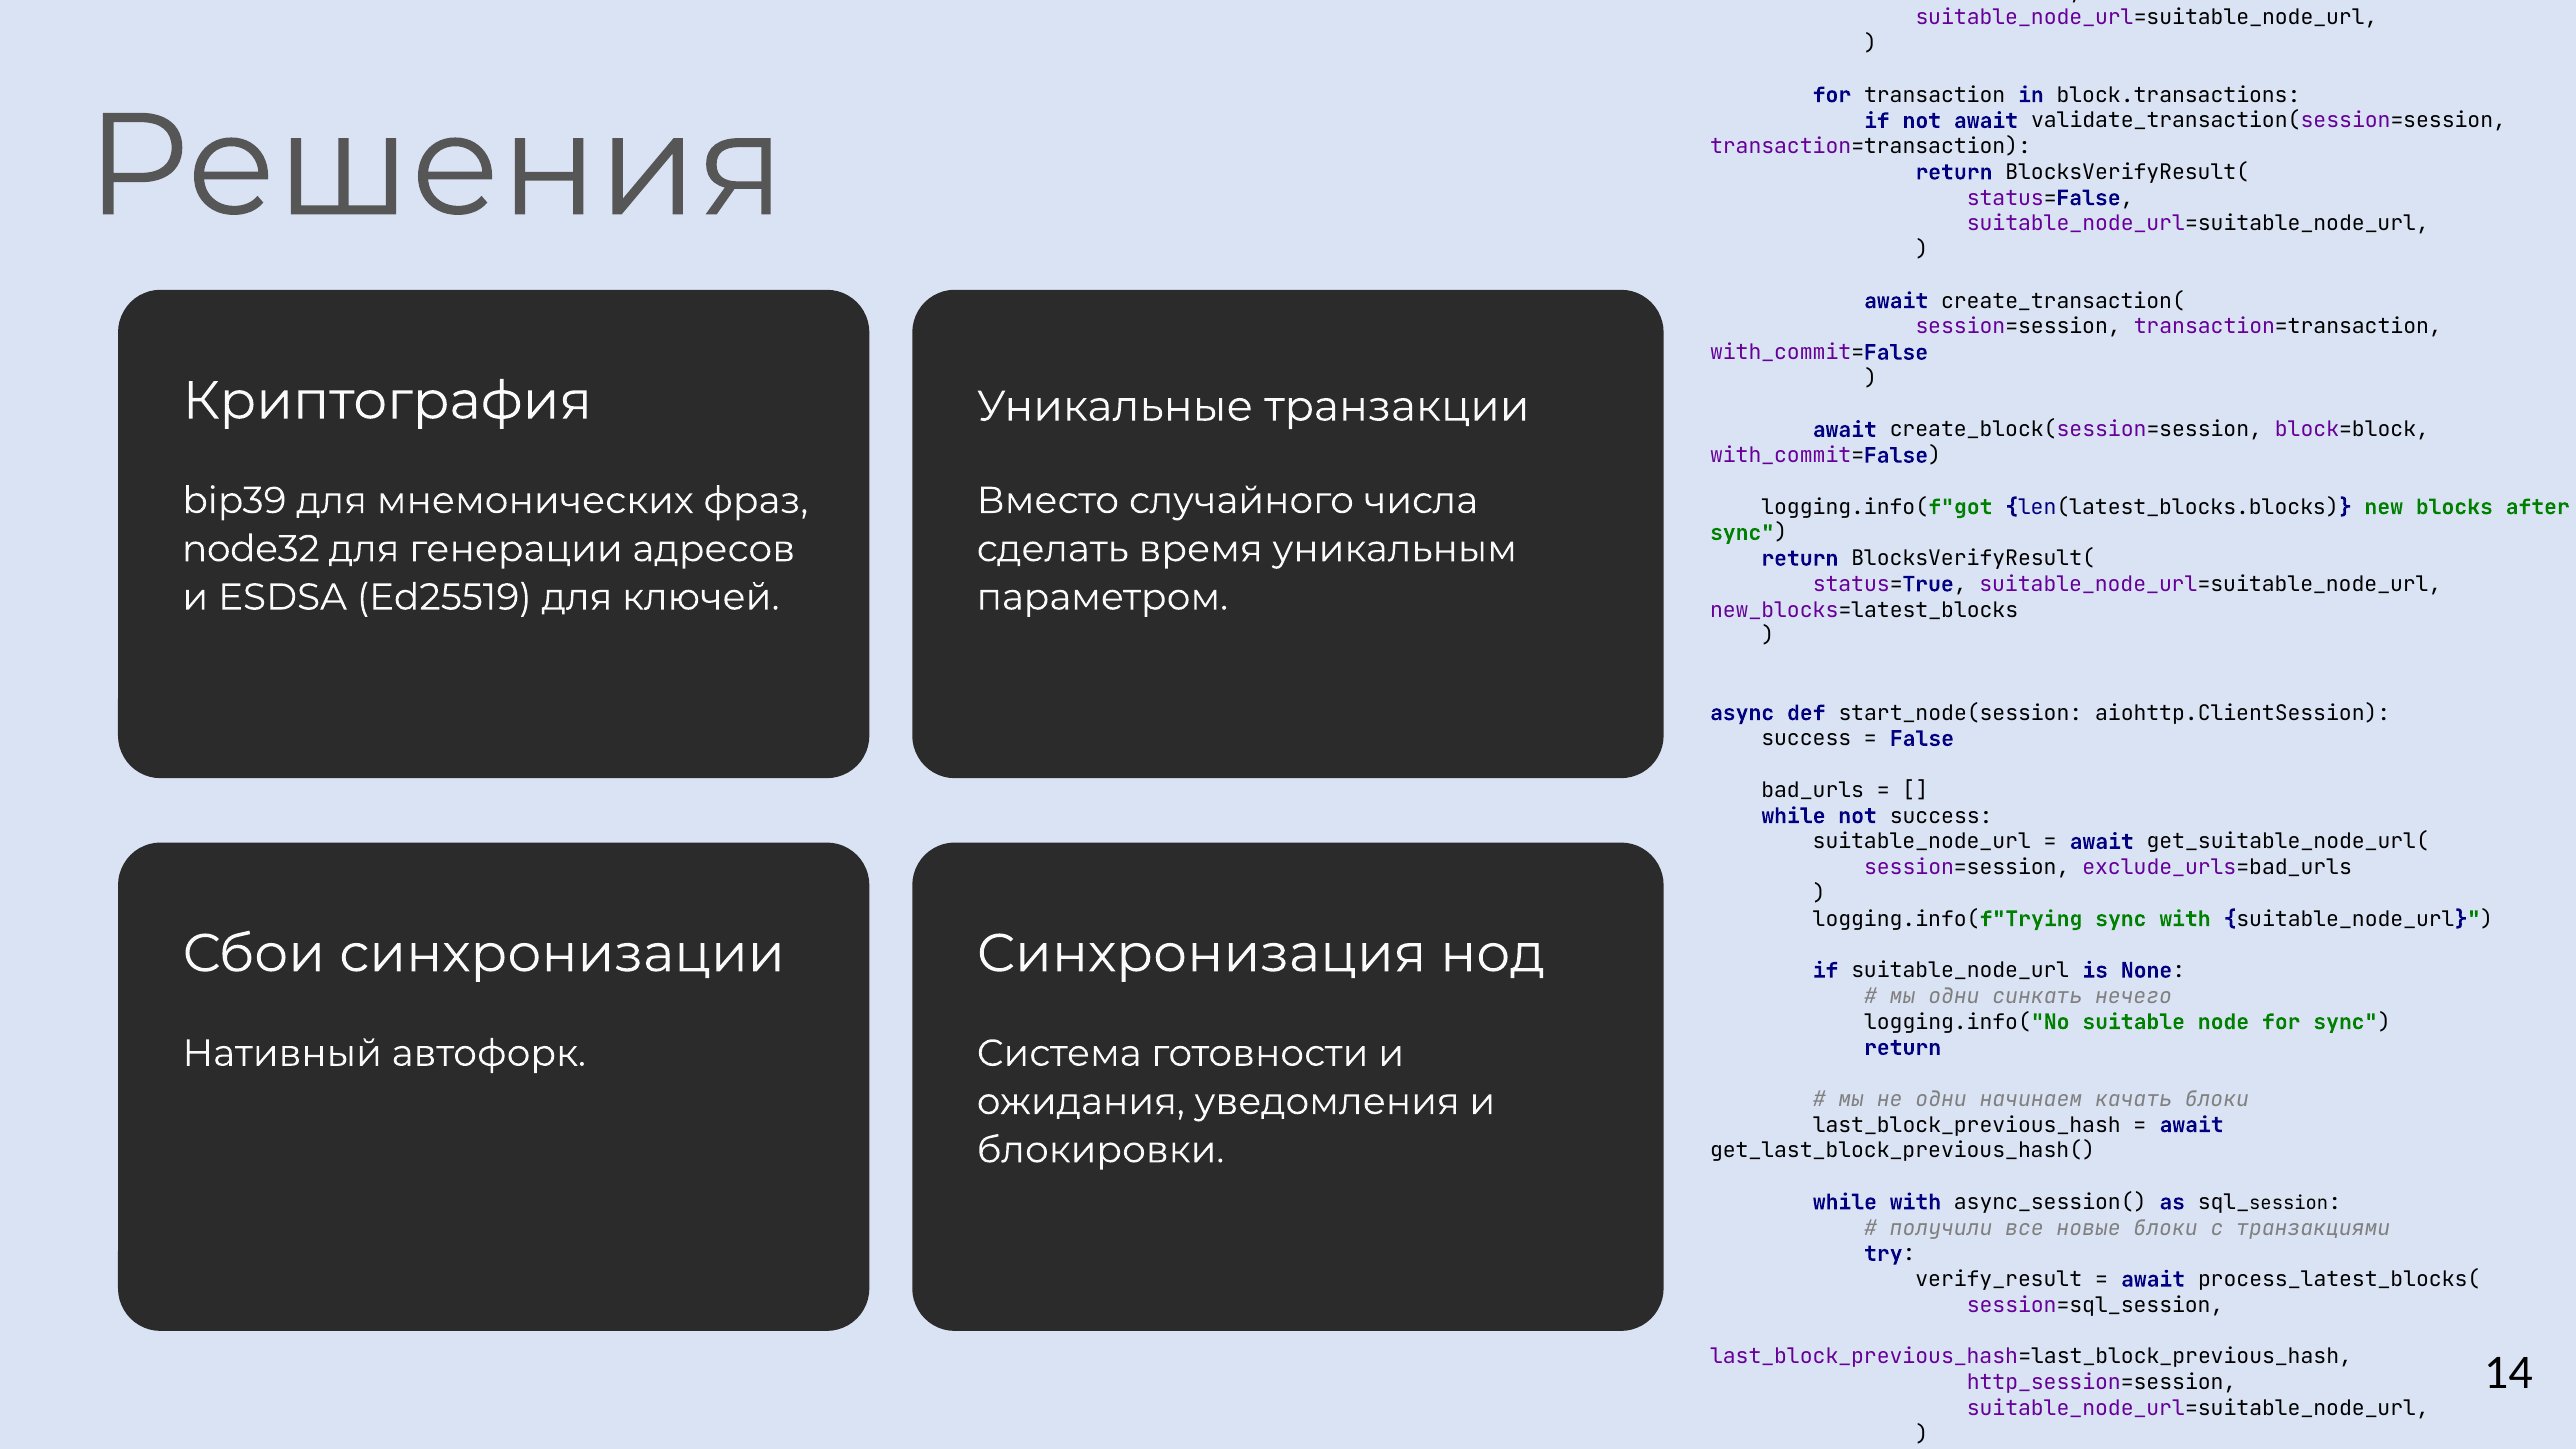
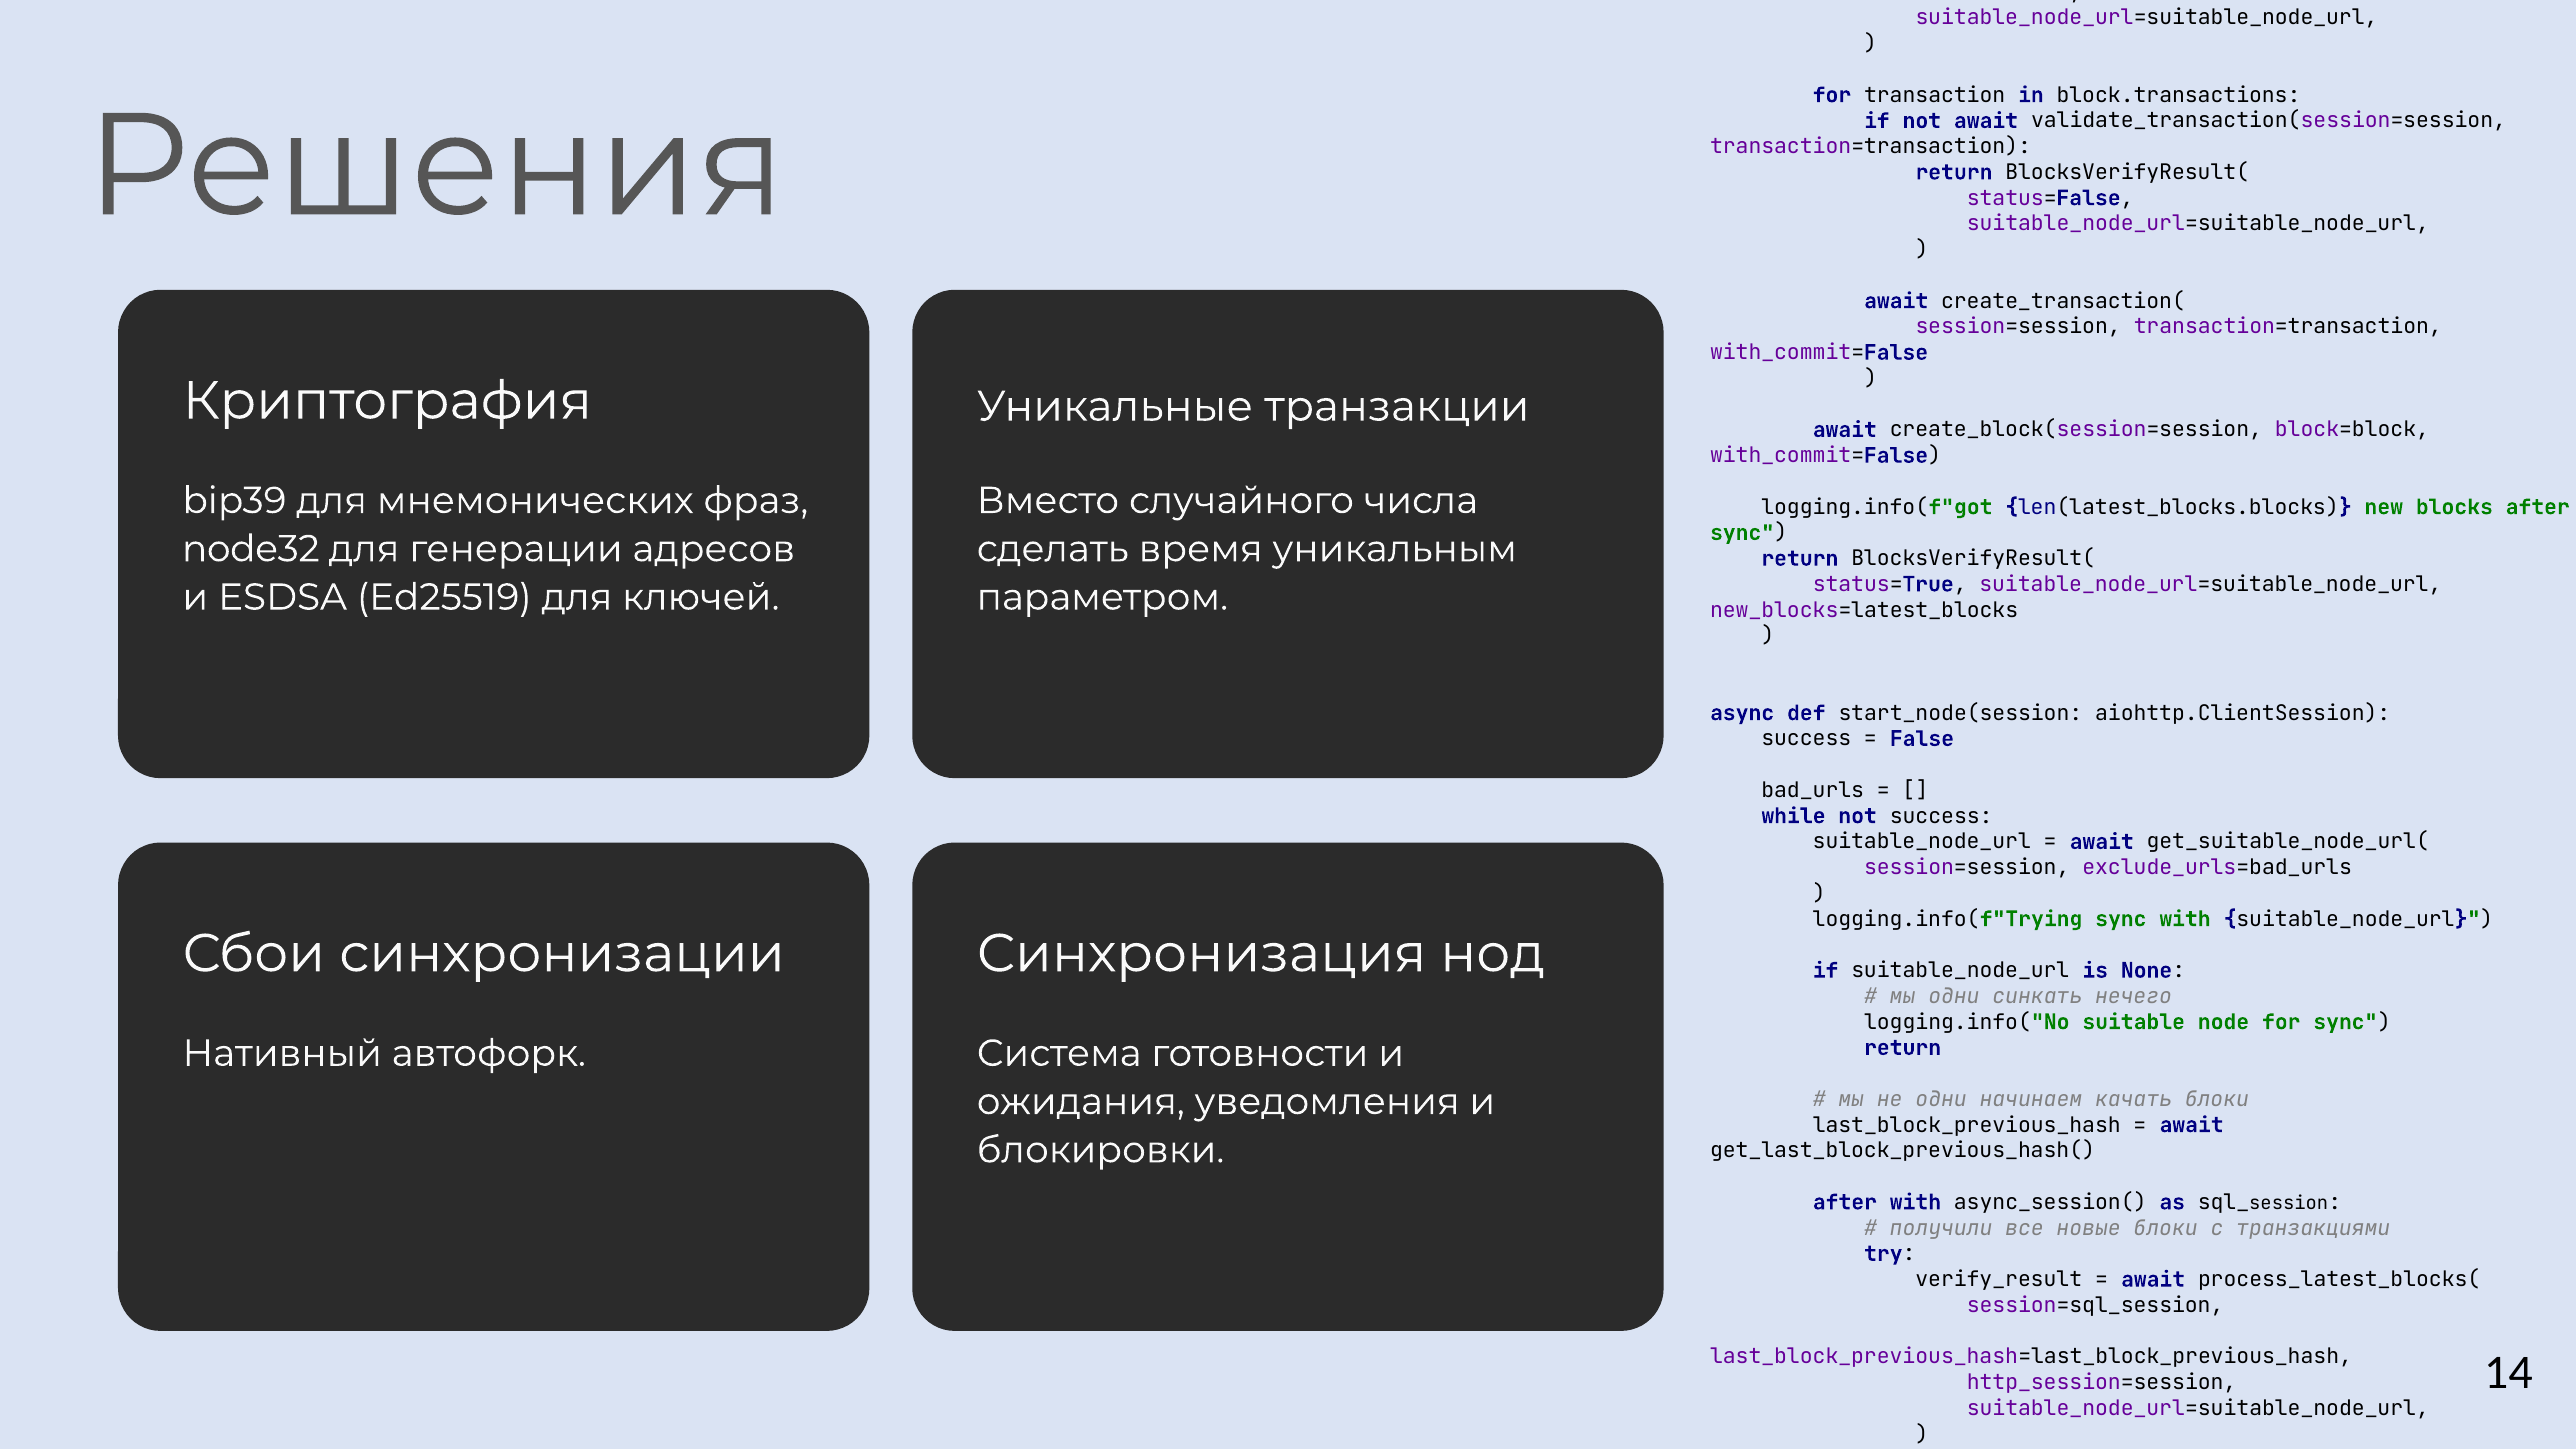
while: while -> after (1845, 1202)
